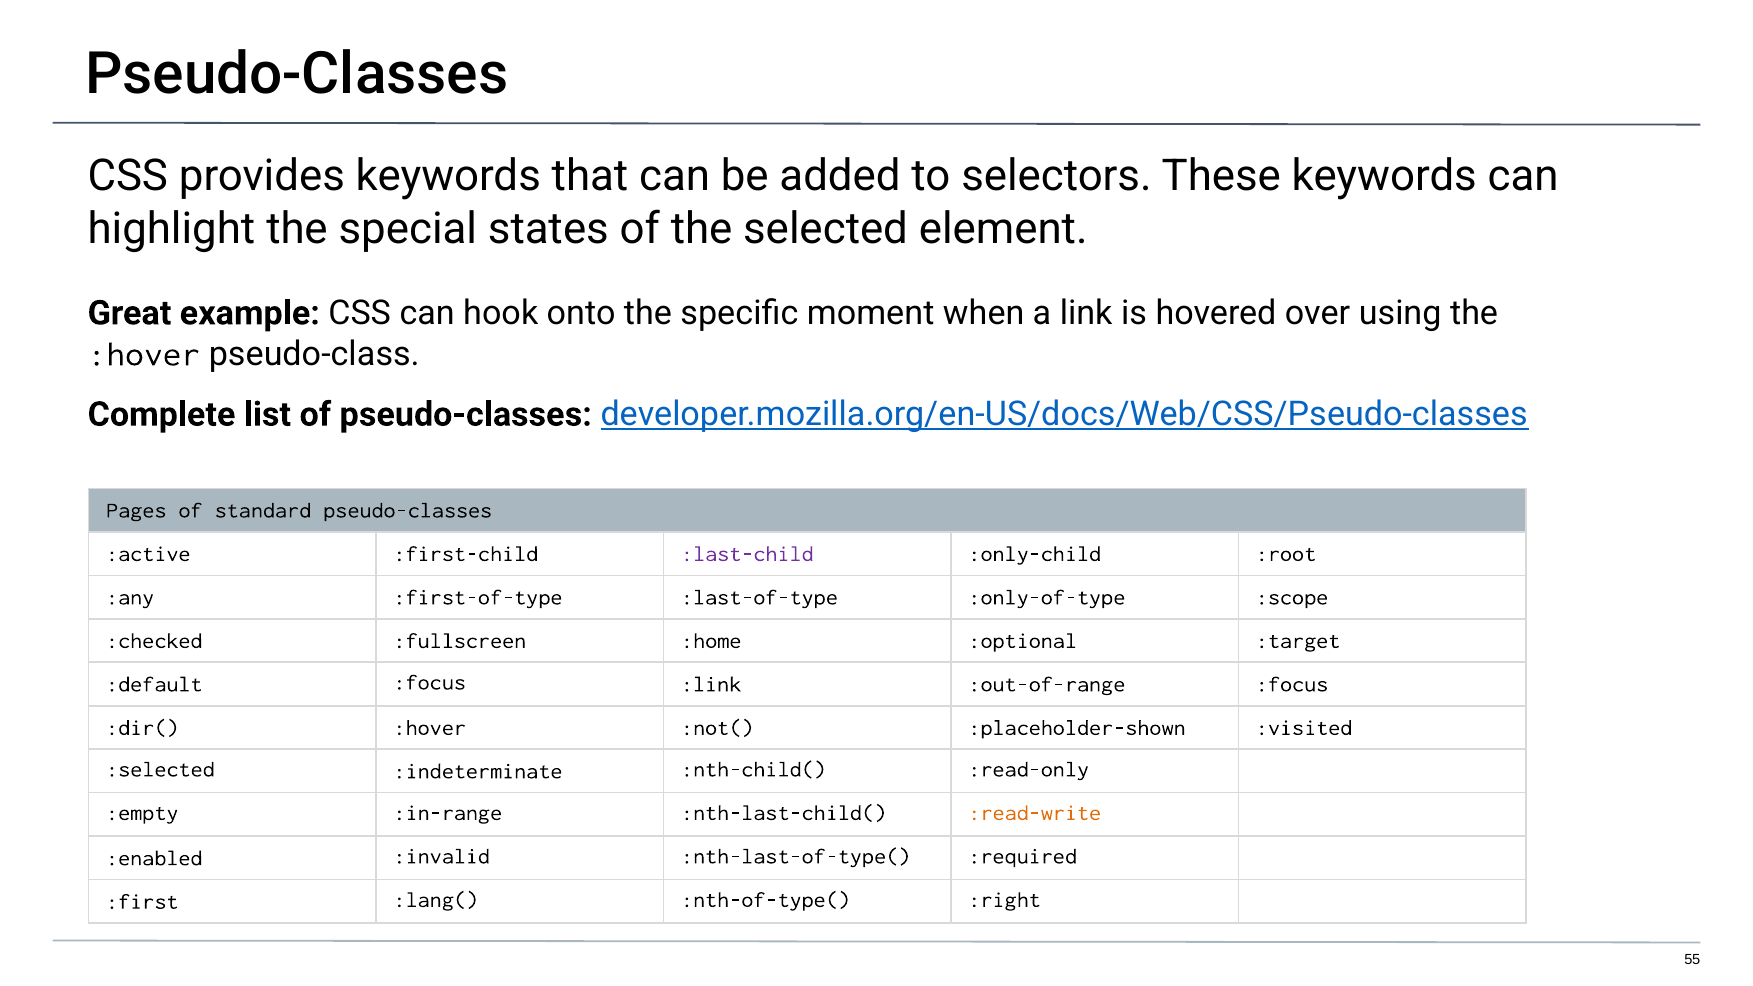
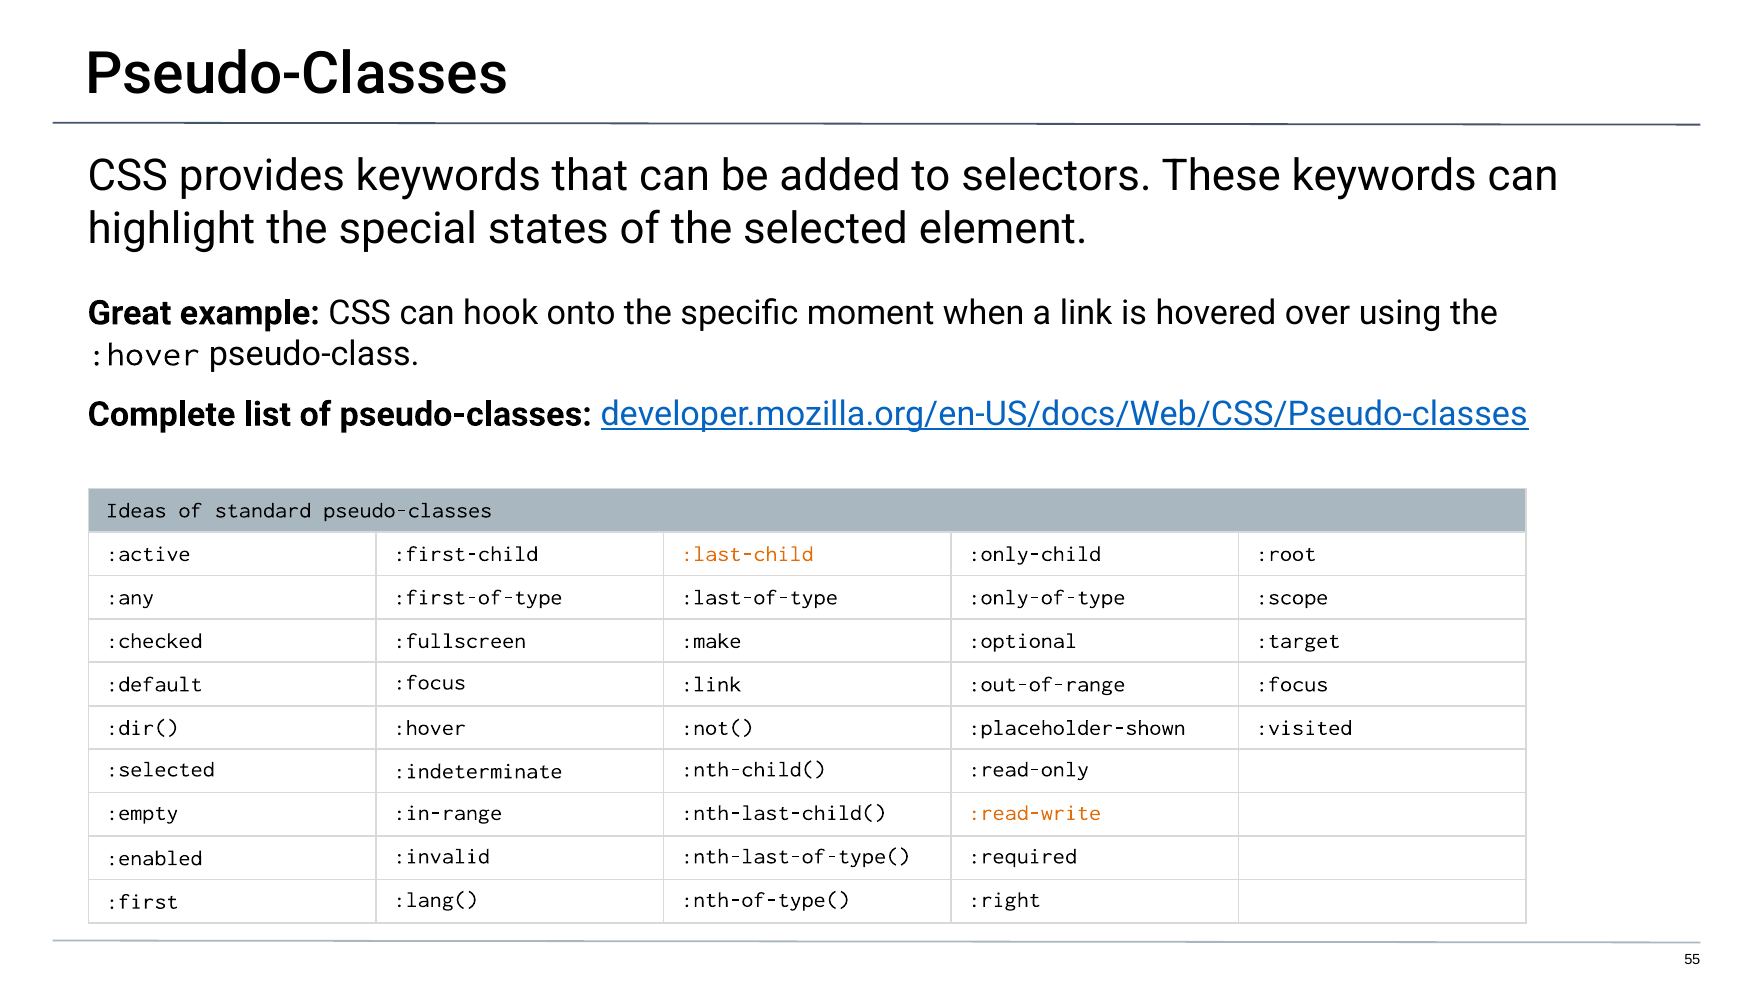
Pages: Pages -> Ideas (136, 510)
:last-child colour: purple -> orange (747, 554)
:home: :home -> :make (711, 641)
